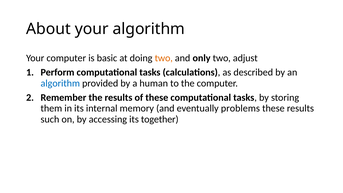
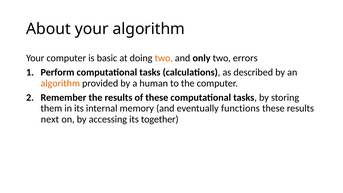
adjust: adjust -> errors (245, 58)
algorithm colour: blue -> orange (60, 83)
problems: problems -> functions (240, 108)
such: such -> next (50, 119)
